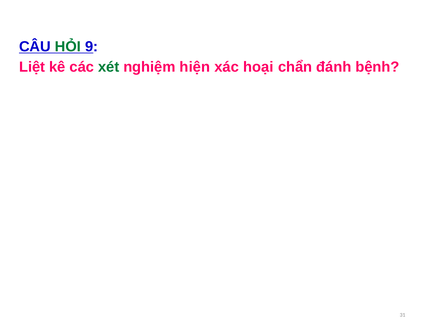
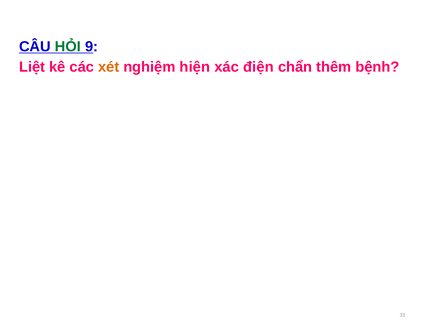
xét colour: green -> orange (109, 67)
hoại: hoại -> điện (258, 67)
đánh: đánh -> thêm (334, 67)
